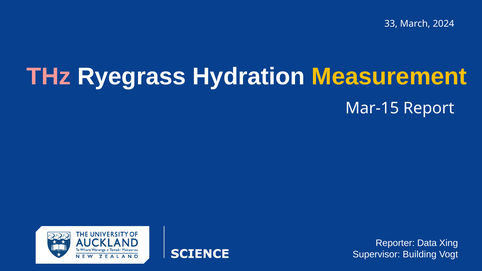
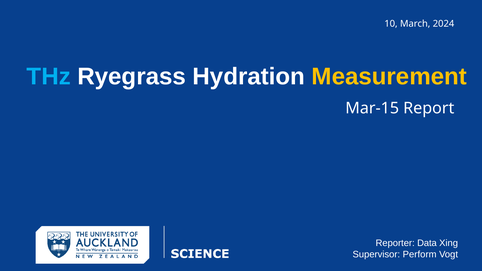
33: 33 -> 10 (391, 24)
THz colour: pink -> light blue (49, 76)
Building: Building -> Perform (420, 254)
